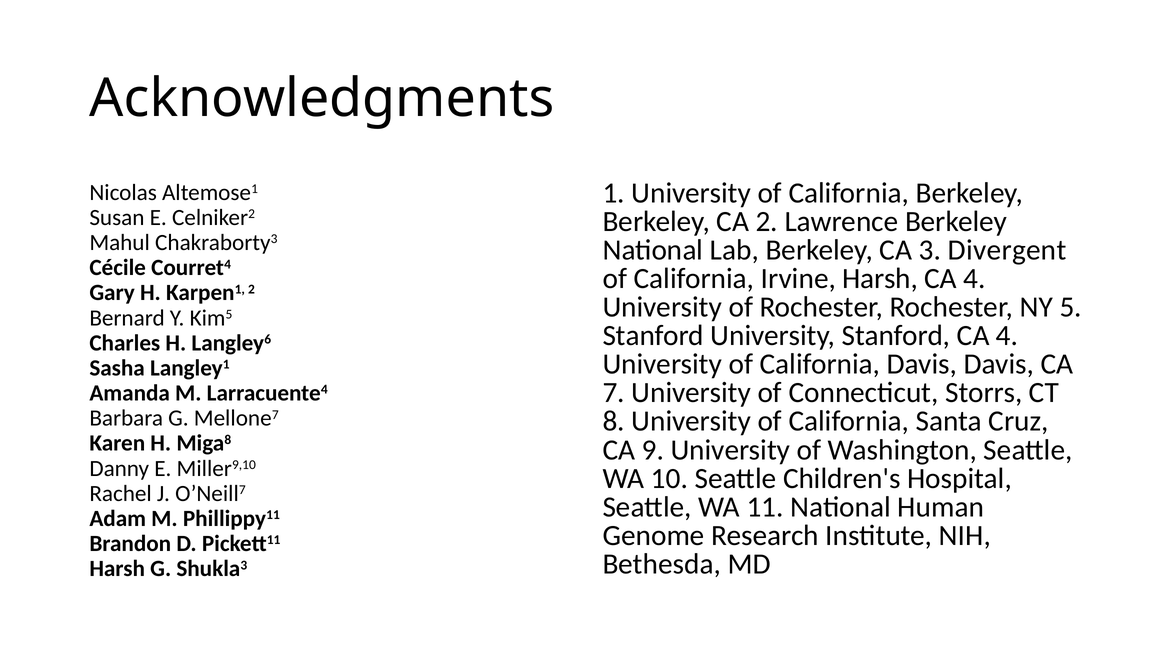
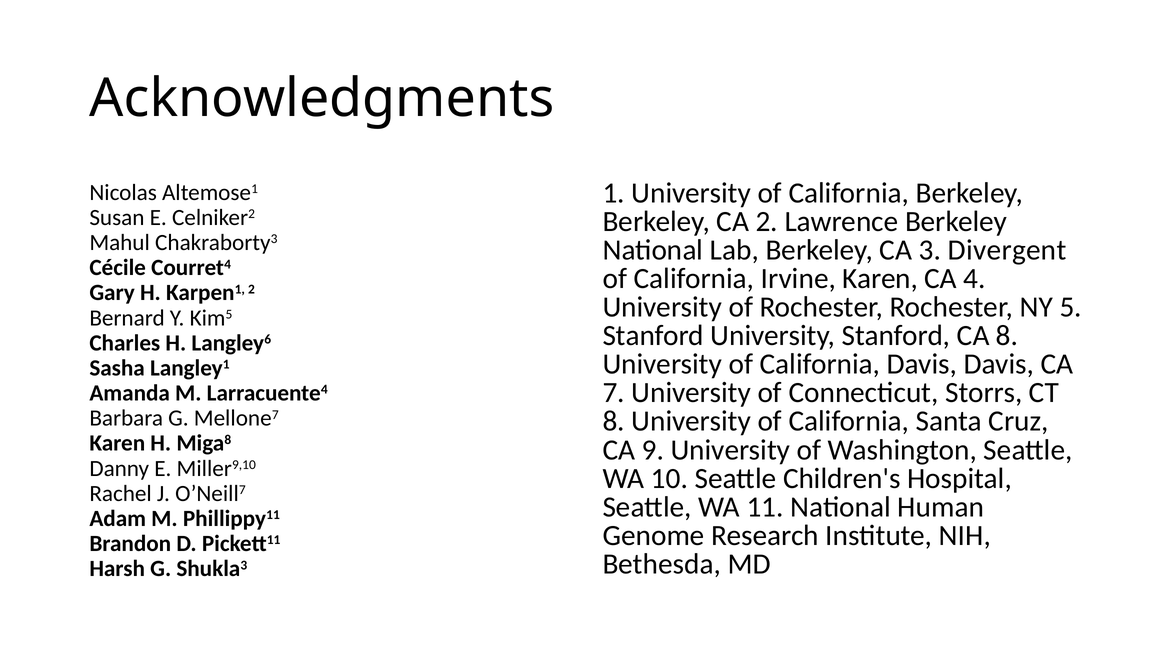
Irvine Harsh: Harsh -> Karen (880, 279)
Stanford CA 4: 4 -> 8 (1007, 336)
